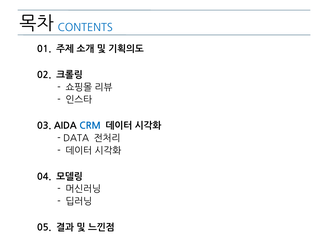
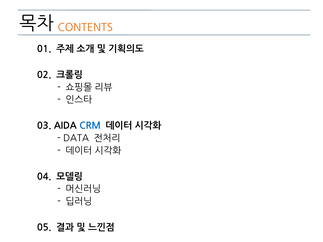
CONTENTS colour: blue -> orange (85, 28)
